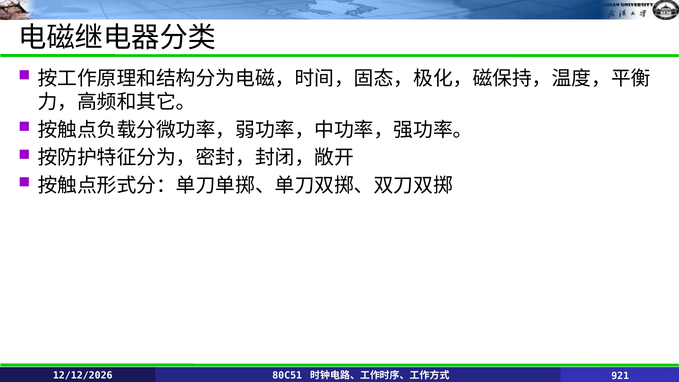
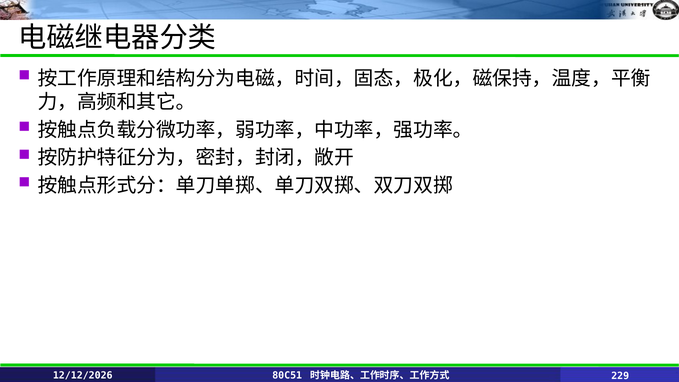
921: 921 -> 229 (620, 376)
